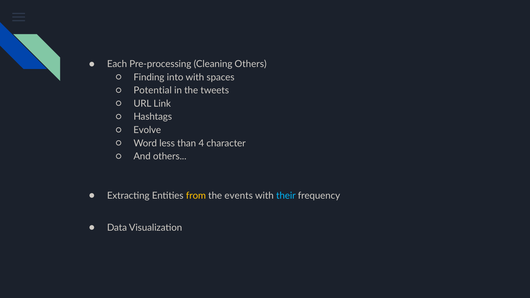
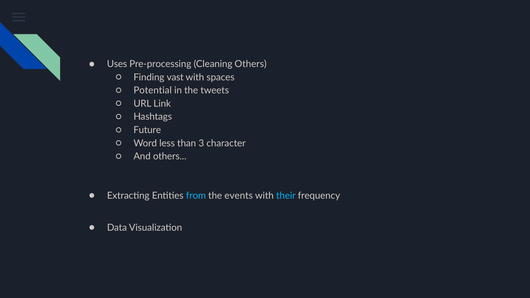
Each: Each -> Uses (117, 64)
into: into -> vast (175, 77)
Evolve: Evolve -> Future (147, 130)
4: 4 -> 3 (201, 143)
from colour: yellow -> light blue (196, 196)
